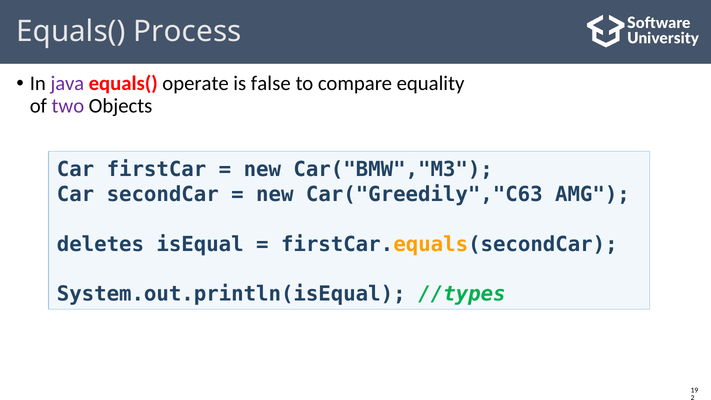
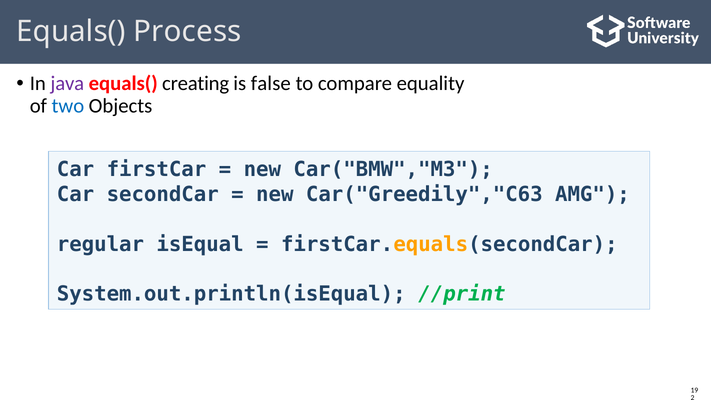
operate: operate -> creating (196, 84)
two colour: purple -> blue (68, 106)
deletes: deletes -> regular (100, 244)
//types: //types -> //print (462, 294)
